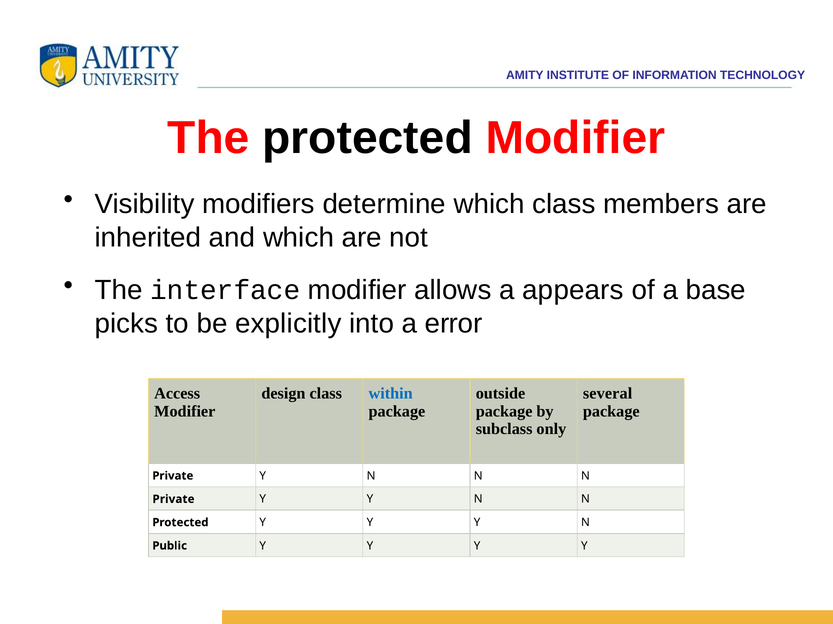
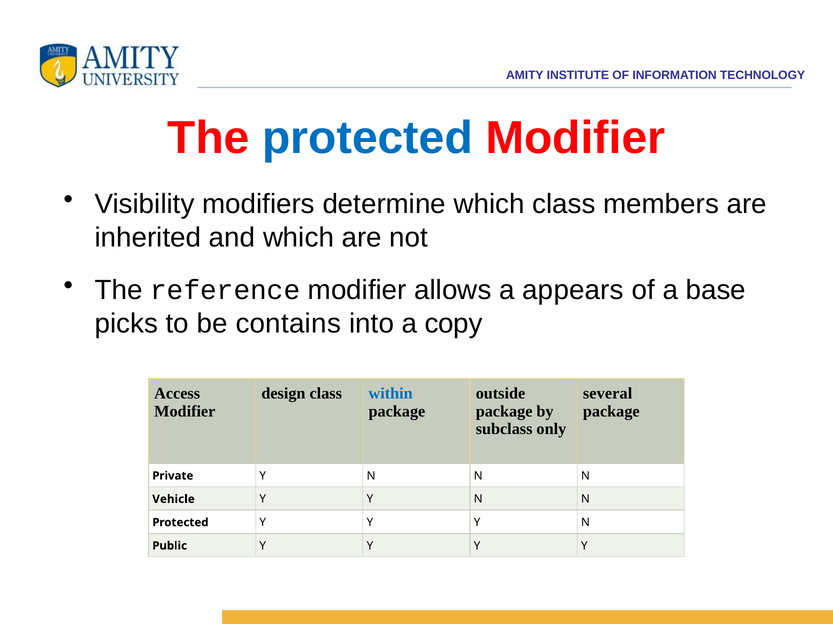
protected colour: black -> blue (368, 138)
interface: interface -> reference (225, 290)
explicitly: explicitly -> contains (288, 324)
error: error -> copy (454, 324)
Private: Private -> Vehicle (174, 500)
